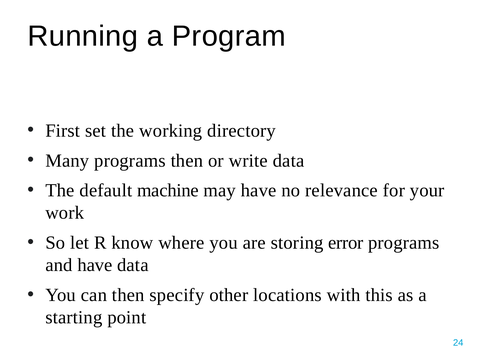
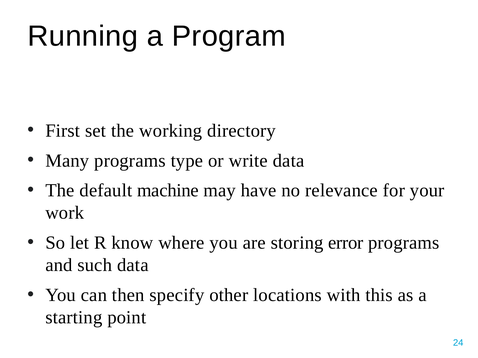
programs then: then -> type (187, 161)
and have: have -> such (95, 265)
